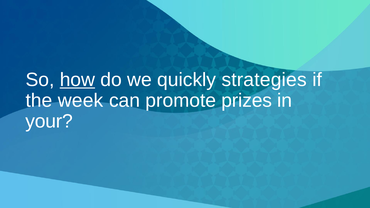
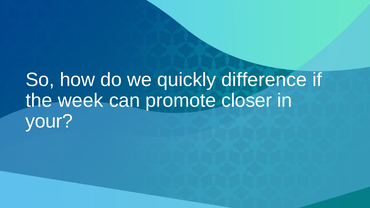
how underline: present -> none (77, 80)
strategies: strategies -> difference (264, 80)
prizes: prizes -> closer (247, 101)
